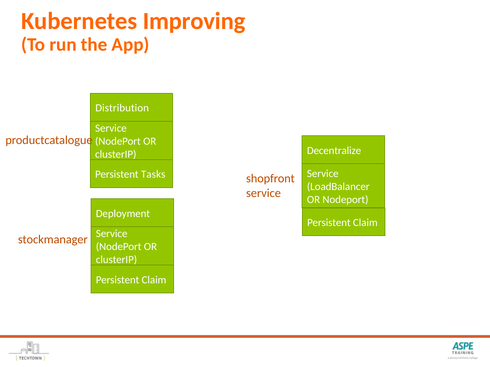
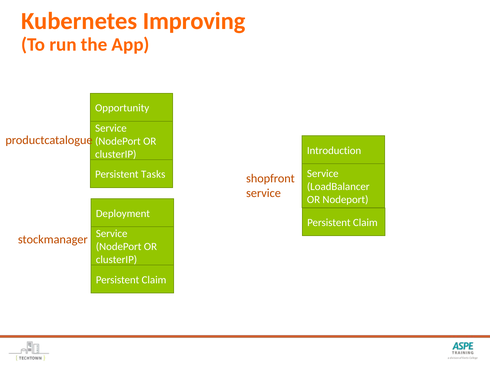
Distribution: Distribution -> Opportunity (122, 108)
Decentralize: Decentralize -> Introduction (334, 151)
